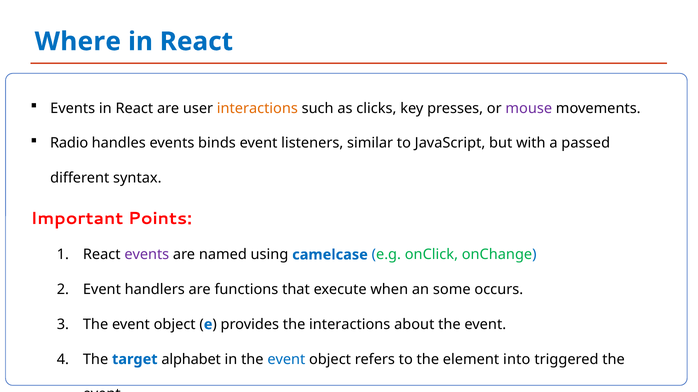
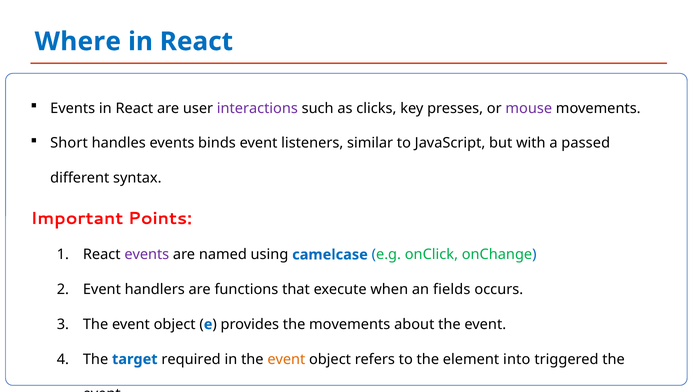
interactions colour: orange -> purple (257, 108)
Radio: Radio -> Short (69, 143)
some: some -> fields (452, 290)
the interactions: interactions -> movements (350, 325)
alphabet: alphabet -> required (191, 360)
event colour: blue -> orange (286, 360)
